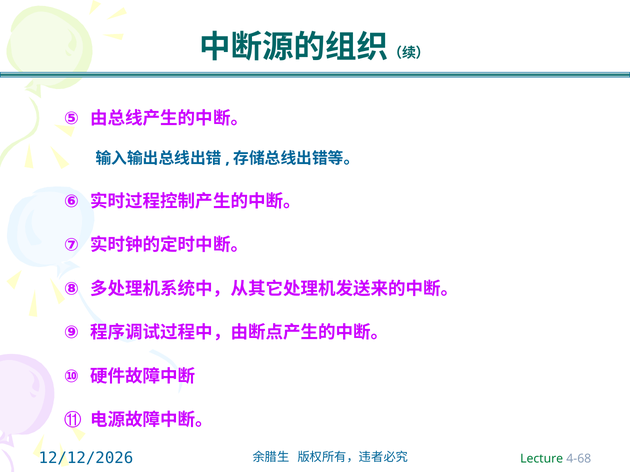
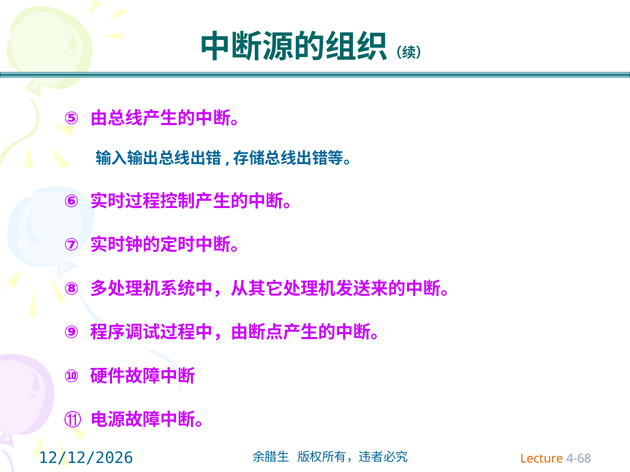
Lecture colour: green -> orange (542, 459)
